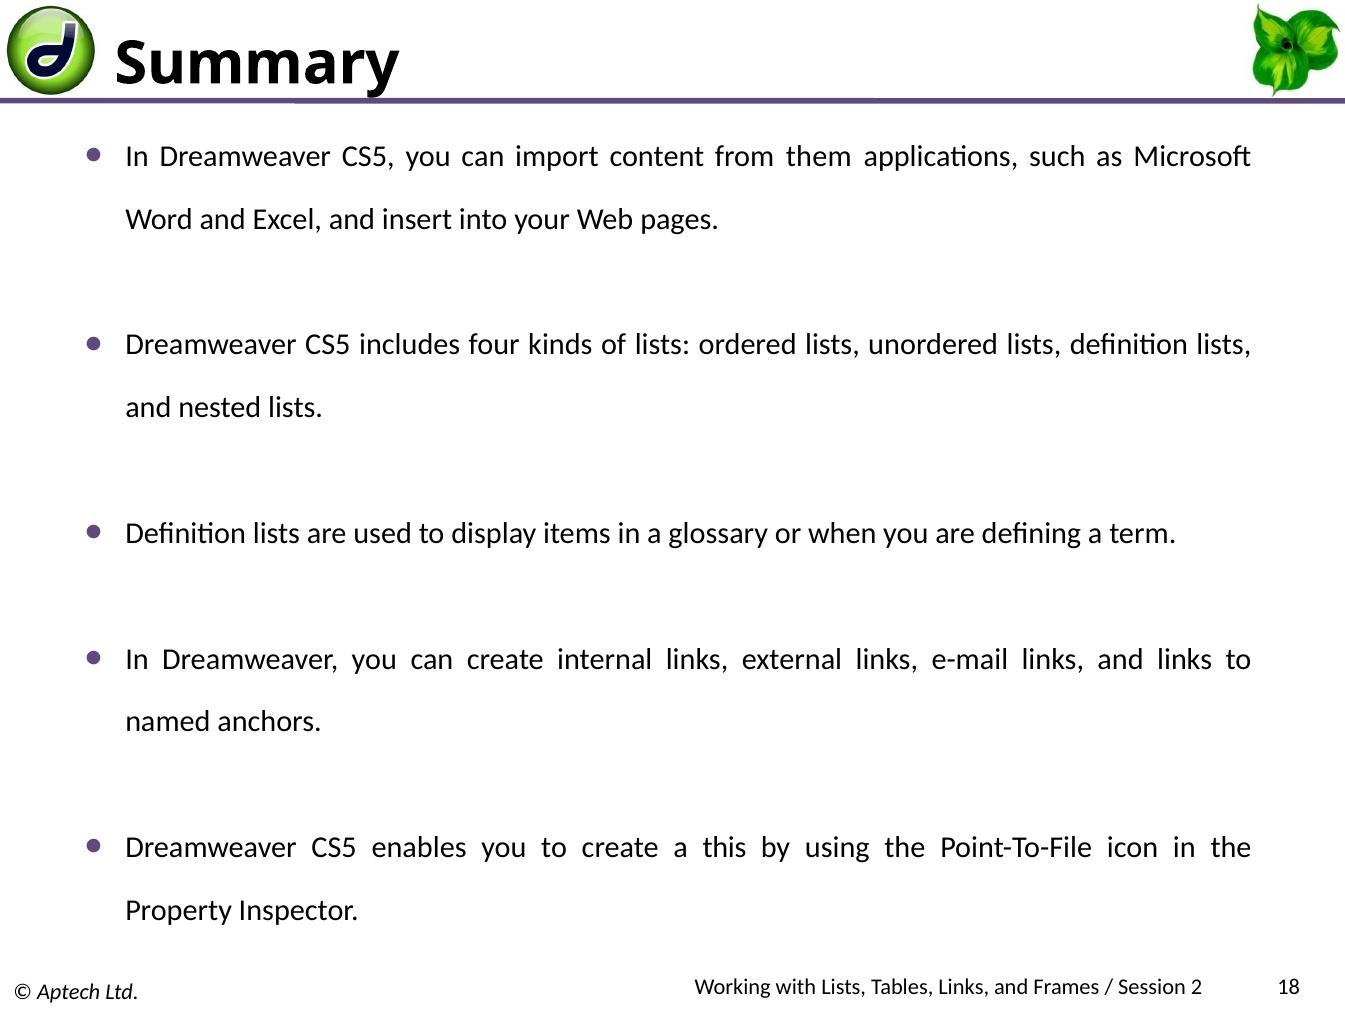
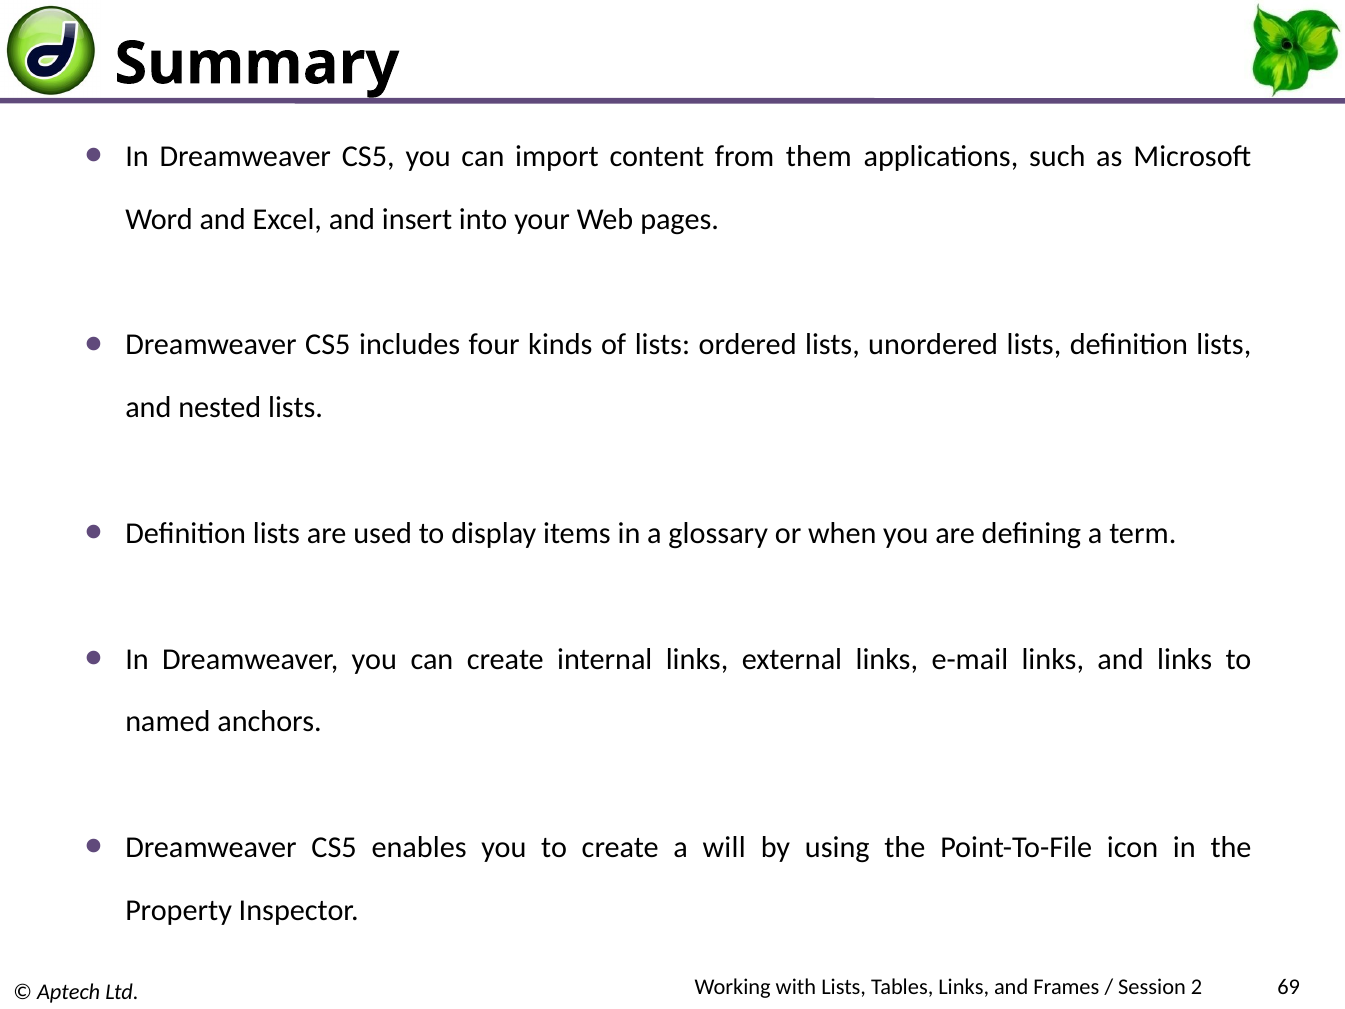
this: this -> will (724, 847)
18: 18 -> 69 (1289, 986)
